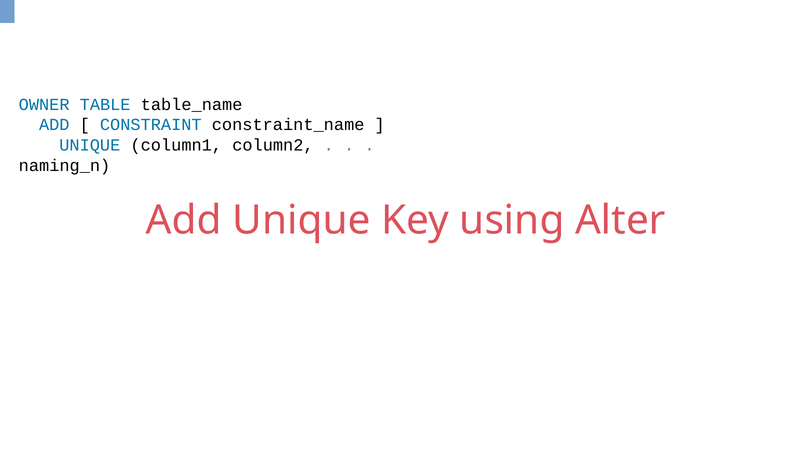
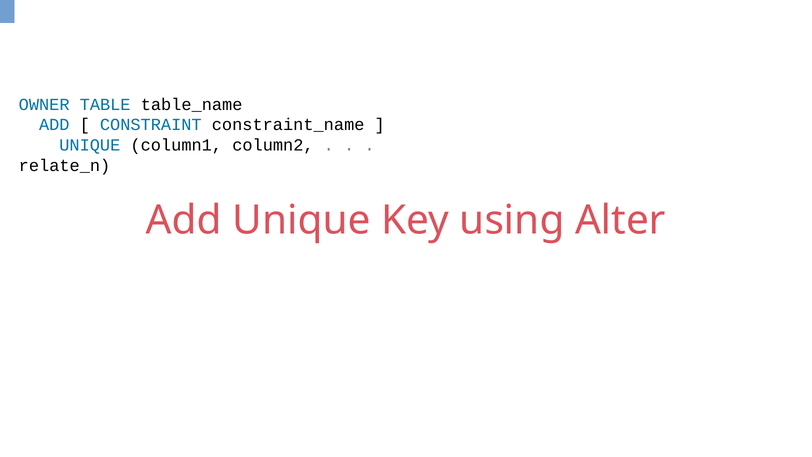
naming_n: naming_n -> relate_n (64, 165)
